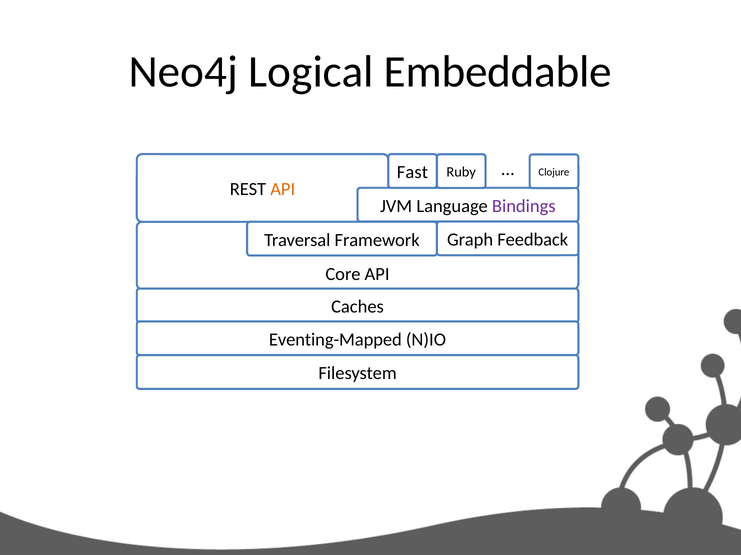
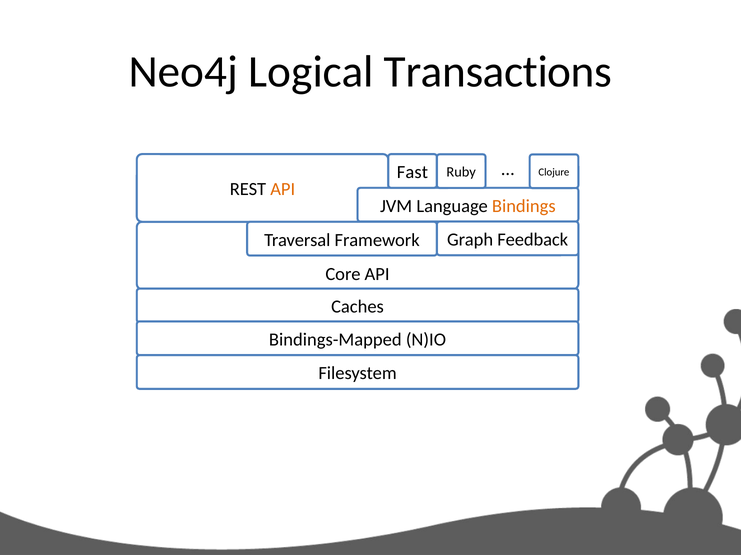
Embeddable: Embeddable -> Transactions (498, 72)
Bindings colour: purple -> orange (524, 206)
Eventing-Mapped: Eventing-Mapped -> Bindings-Mapped (335, 340)
